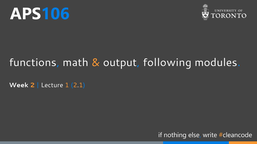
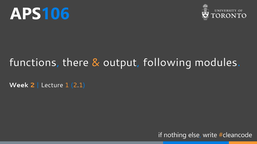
math: math -> there (76, 63)
